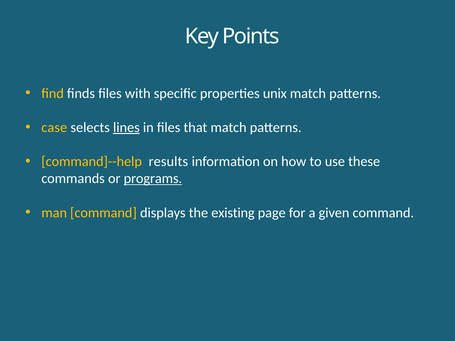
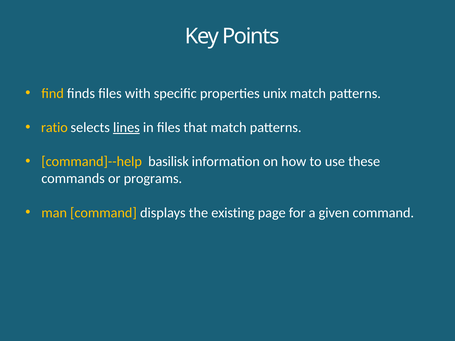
case: case -> ratio (54, 128)
results: results -> basilisk (169, 162)
programs underline: present -> none (153, 179)
